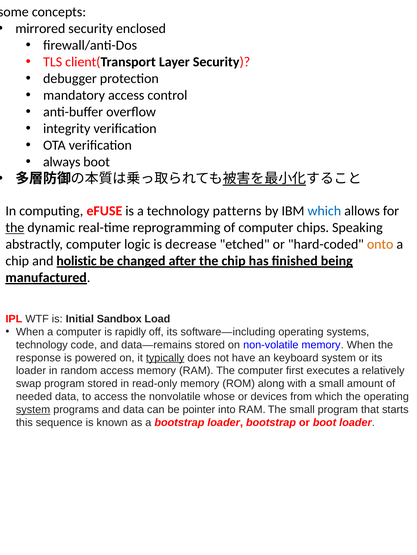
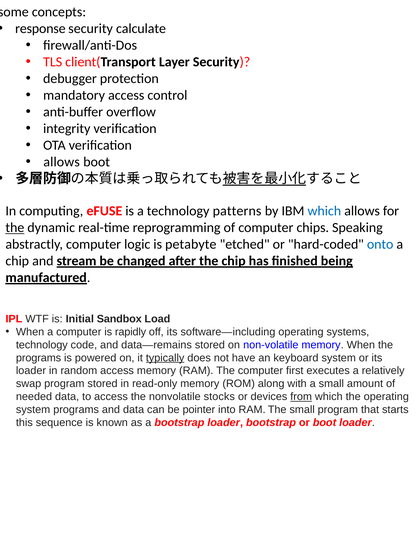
mirrored: mirrored -> response (40, 29)
enclosed: enclosed -> calculate (141, 29)
always: always -> allows (62, 162)
decrease: decrease -> petabyte (191, 245)
onto colour: orange -> blue (380, 245)
holistic: holistic -> stream (77, 261)
response: response -> programs (39, 358)
whose: whose -> stocks (219, 397)
from underline: none -> present (301, 397)
system underline: present -> none (33, 410)
